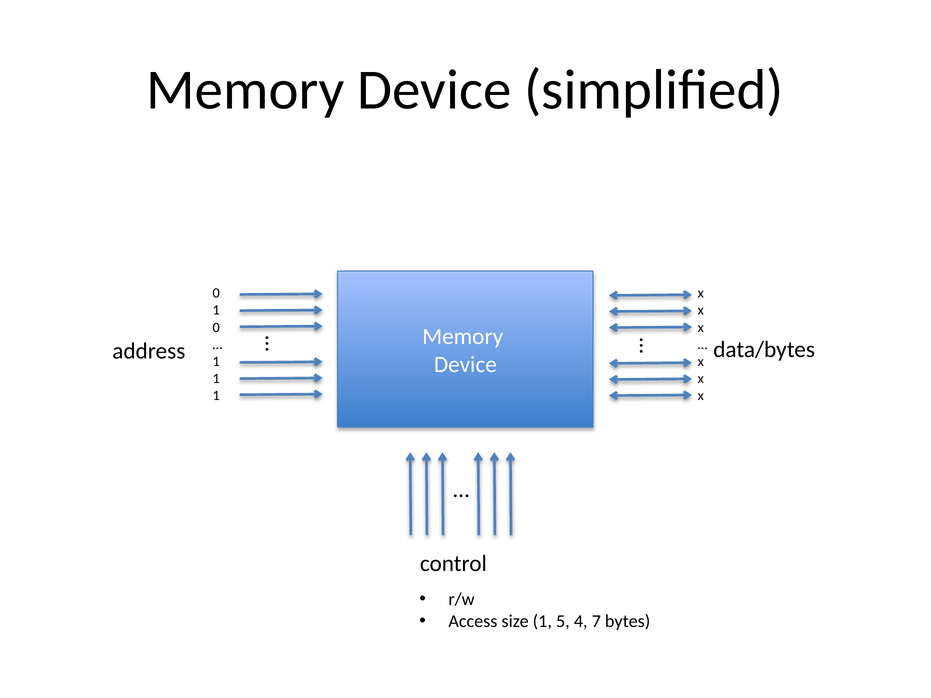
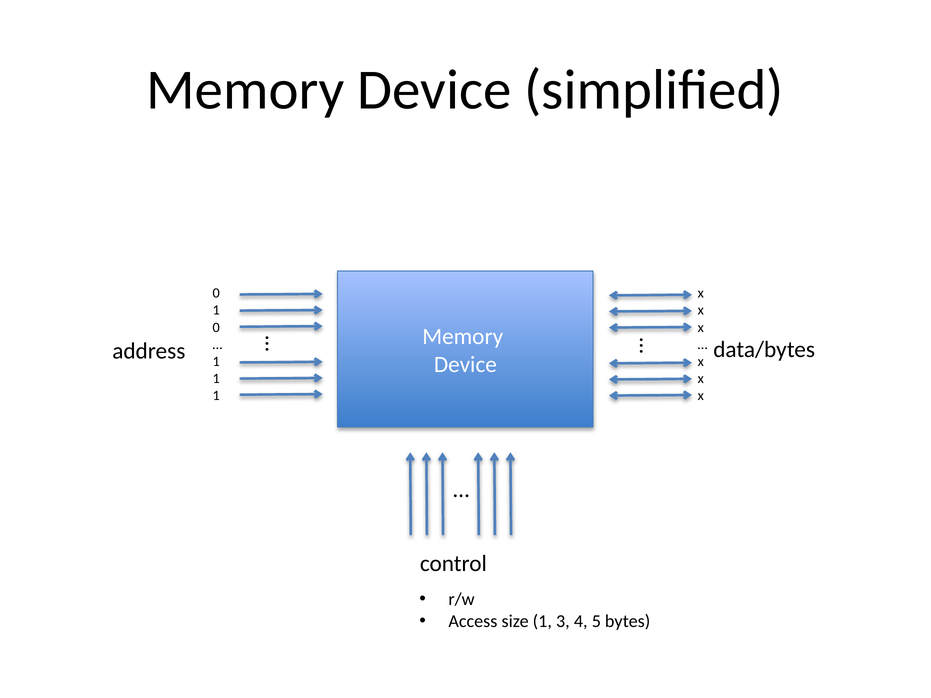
5: 5 -> 3 (563, 621)
7: 7 -> 5 (596, 621)
